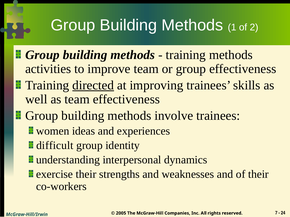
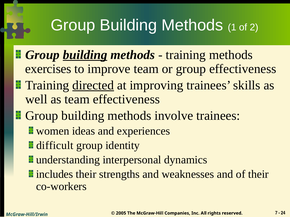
building underline: none -> present (85, 55)
activities: activities -> exercises (48, 69)
exercise: exercise -> includes (55, 175)
